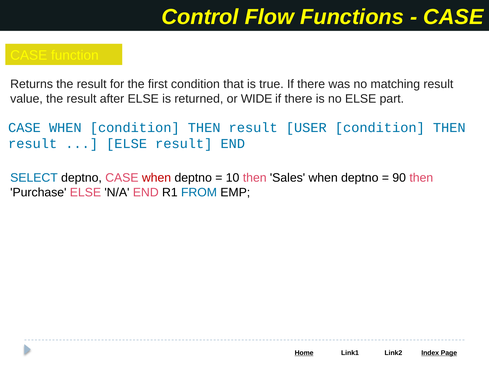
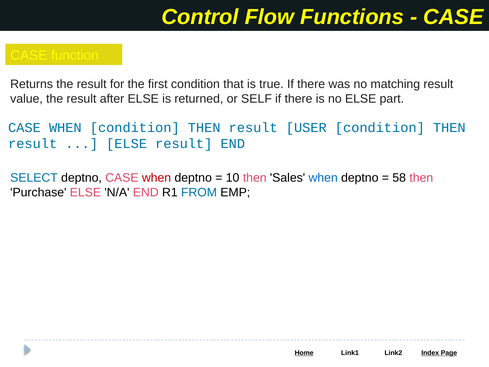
WIDE: WIDE -> SELF (256, 99)
when colour: black -> blue (323, 178)
90: 90 -> 58 (399, 178)
